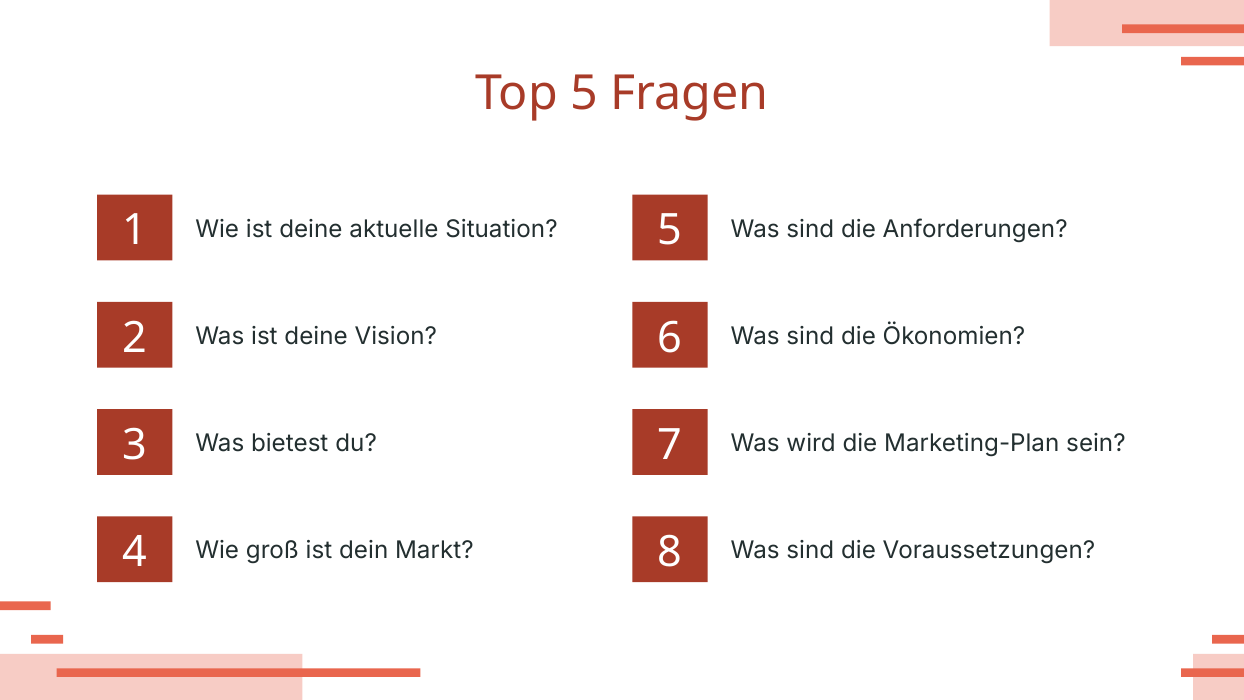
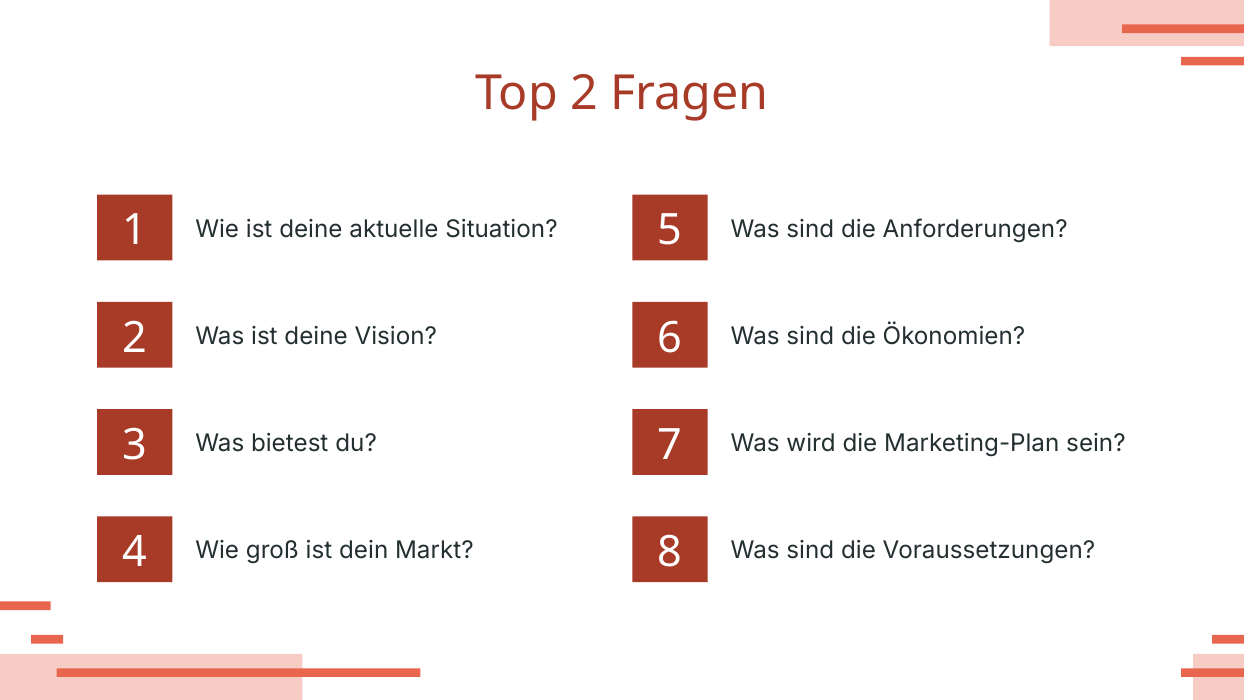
Top 5: 5 -> 2 (584, 93)
